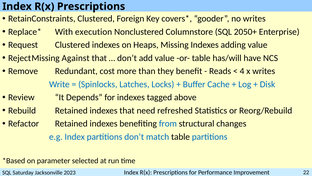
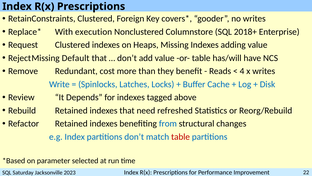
2050+: 2050+ -> 2018+ (245, 32)
Against: Against -> Default (76, 58)
table colour: black -> red (181, 136)
